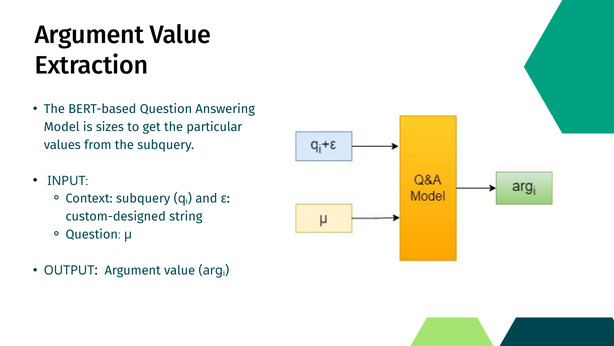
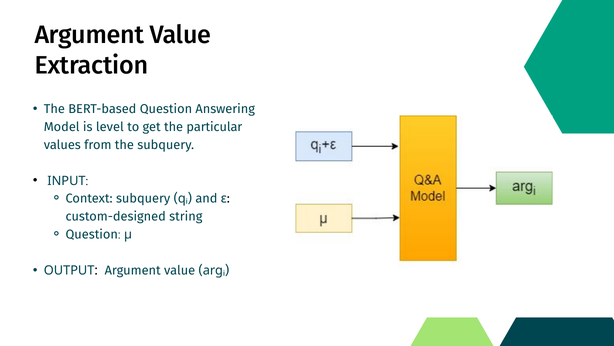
sizes: sizes -> level (110, 127)
